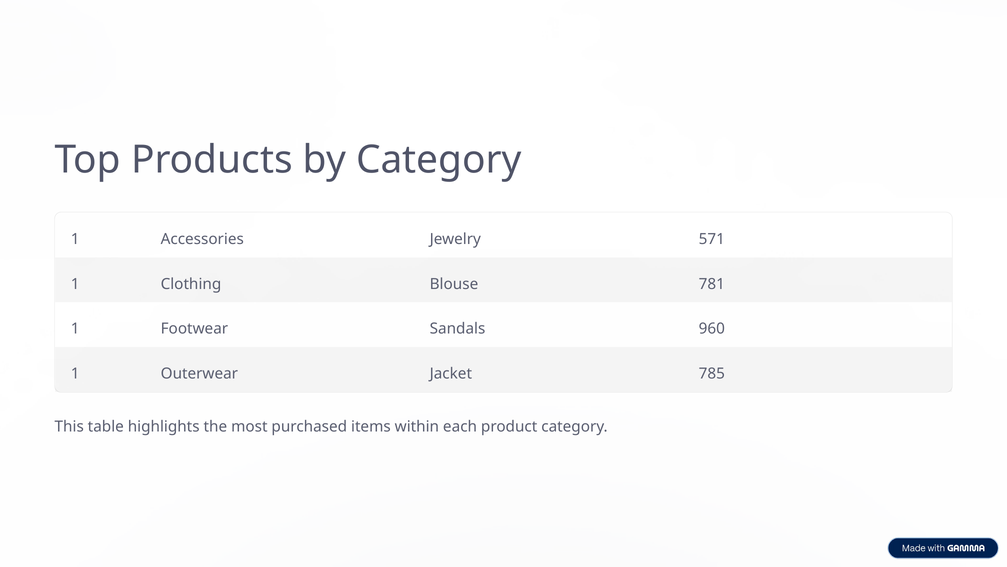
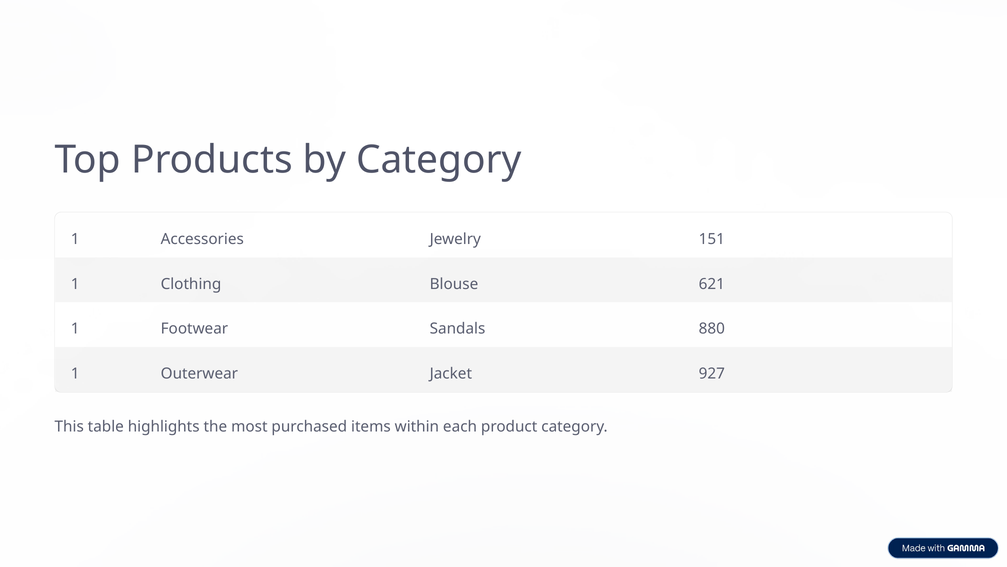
571: 571 -> 151 (712, 239)
781: 781 -> 621 (712, 284)
960: 960 -> 880 (712, 329)
785: 785 -> 927 (712, 373)
